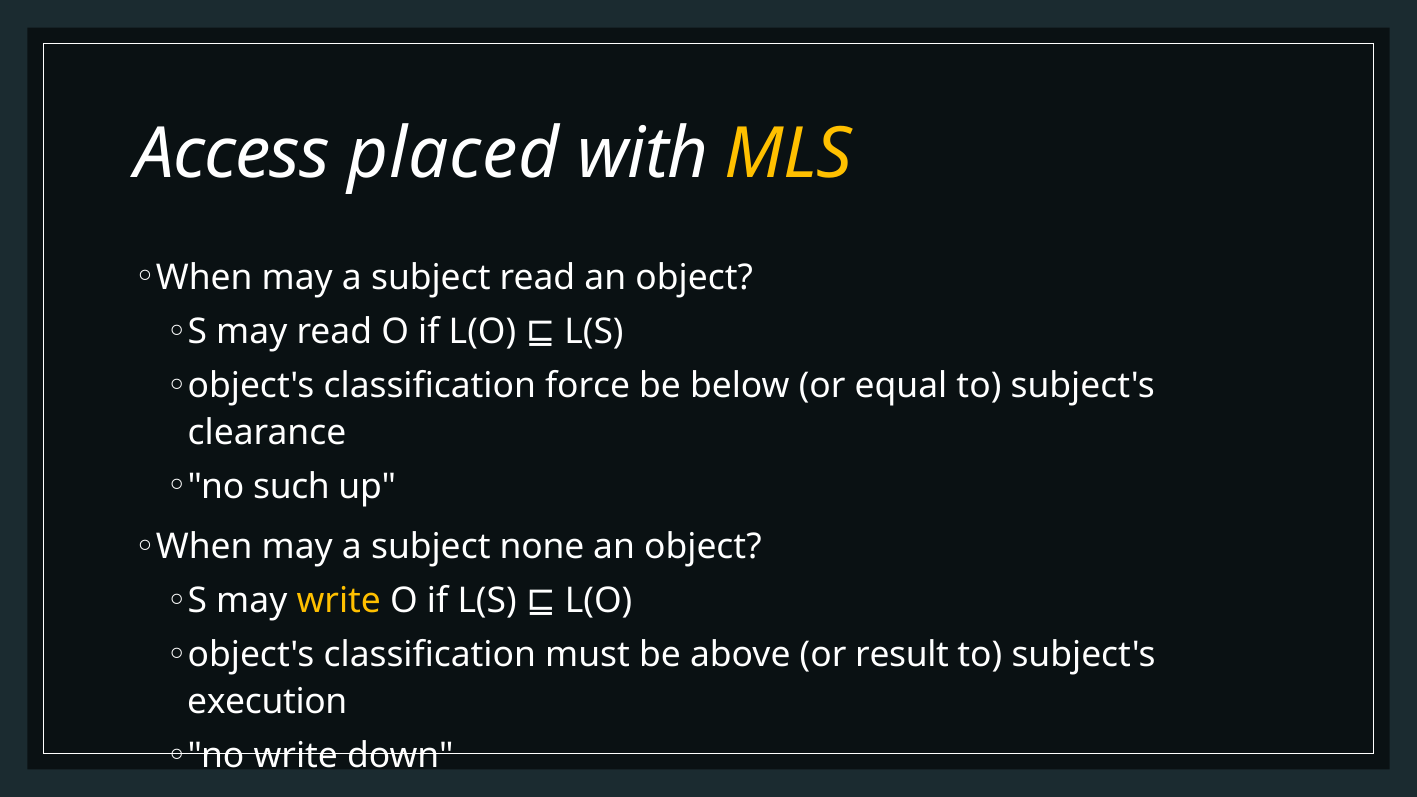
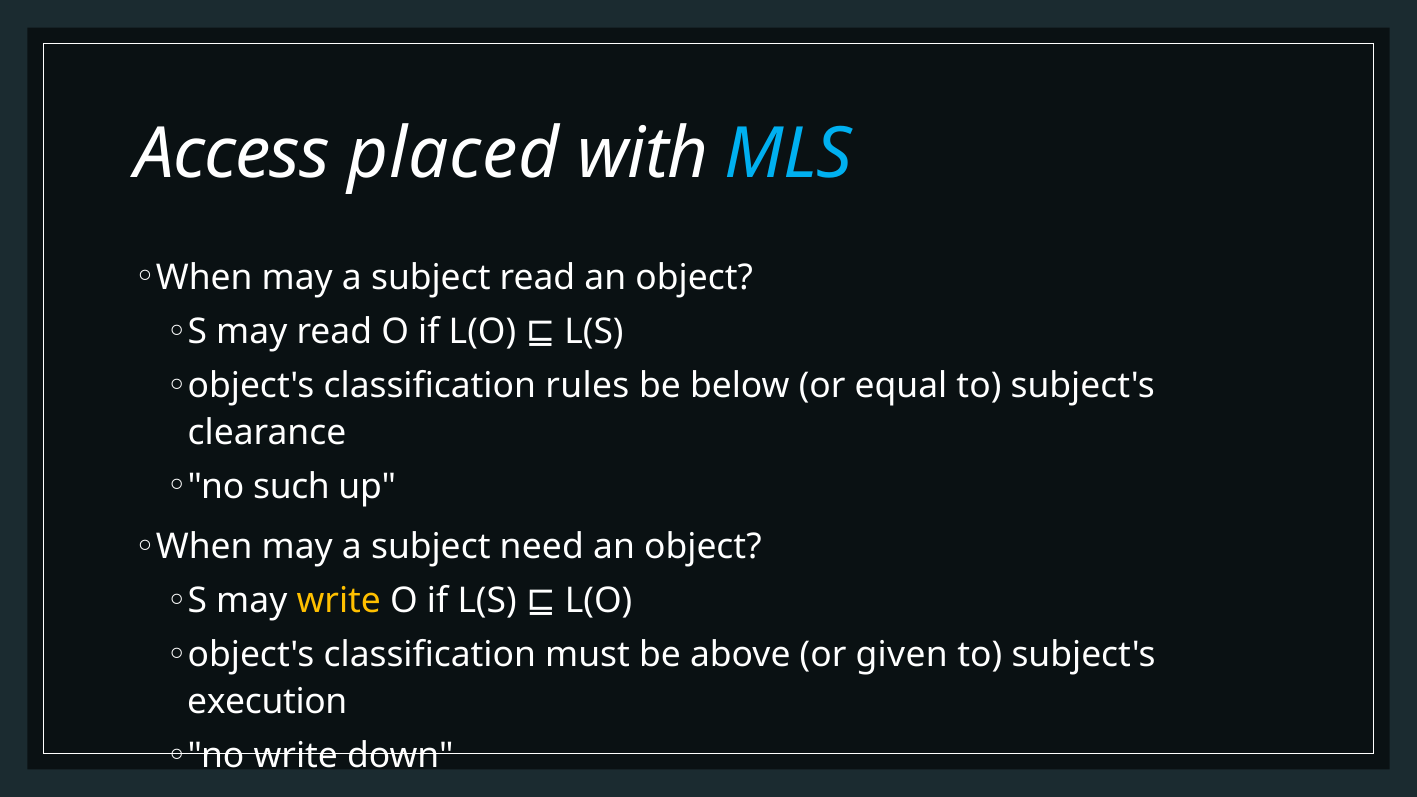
MLS colour: yellow -> light blue (789, 154)
force: force -> rules (587, 386)
none: none -> need (542, 547)
result: result -> given (902, 655)
